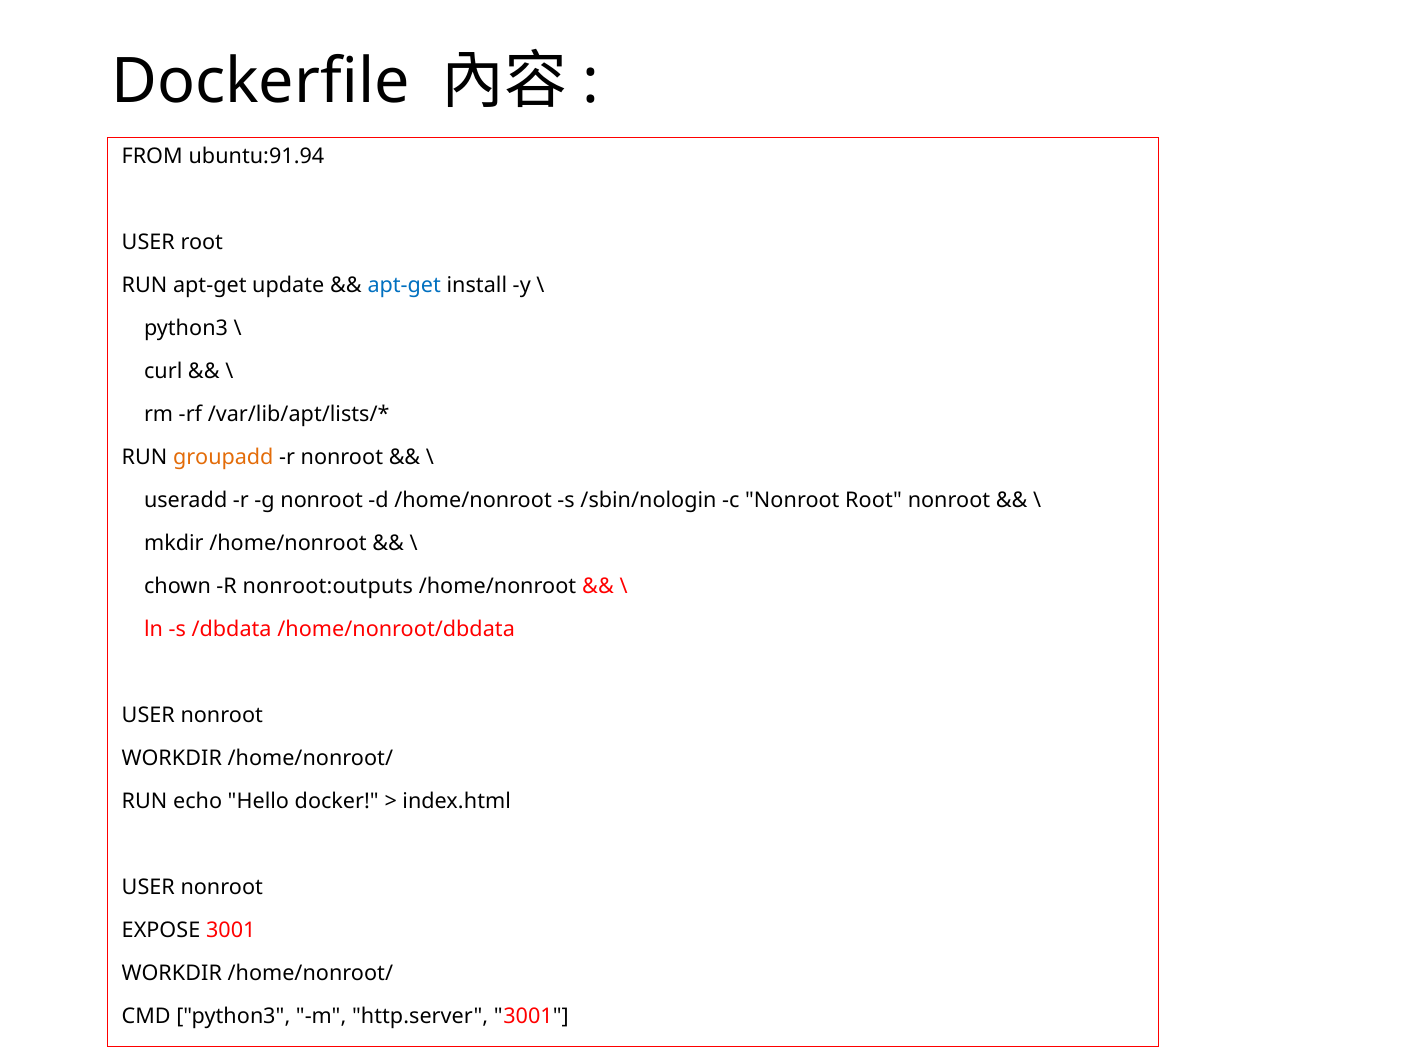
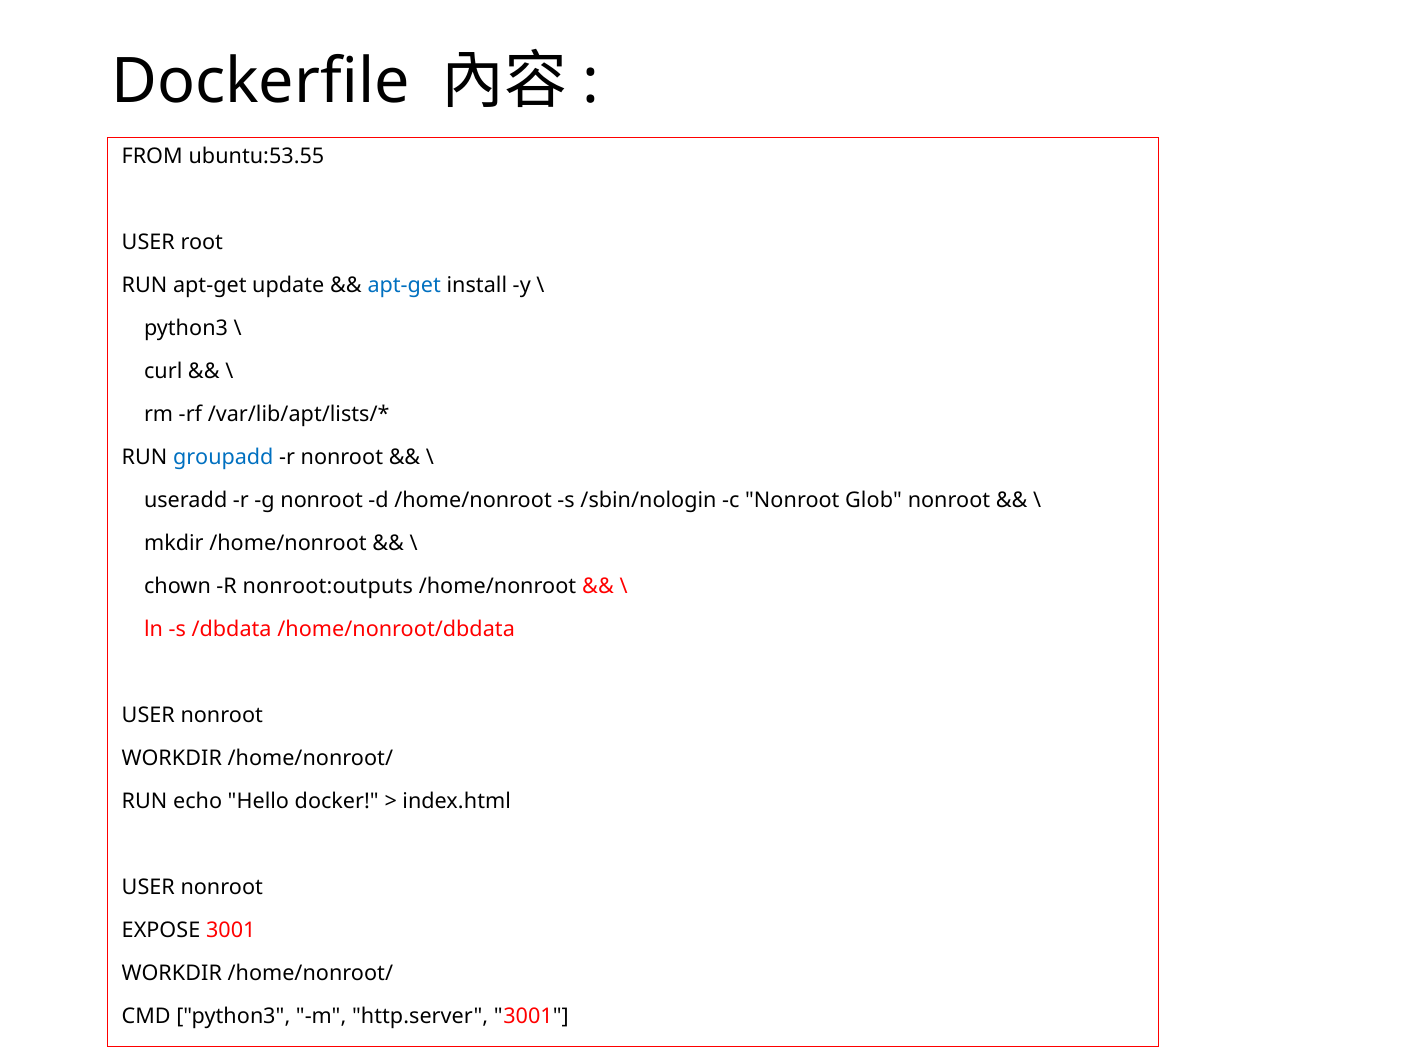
ubuntu:91.94: ubuntu:91.94 -> ubuntu:53.55 (256, 157)
groupadd colour: orange -> blue (223, 457)
Nonroot Root: Root -> Glob (874, 500)
